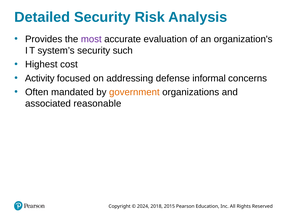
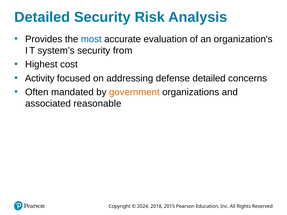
most colour: purple -> blue (91, 39)
such: such -> from (123, 51)
defense informal: informal -> detailed (209, 78)
